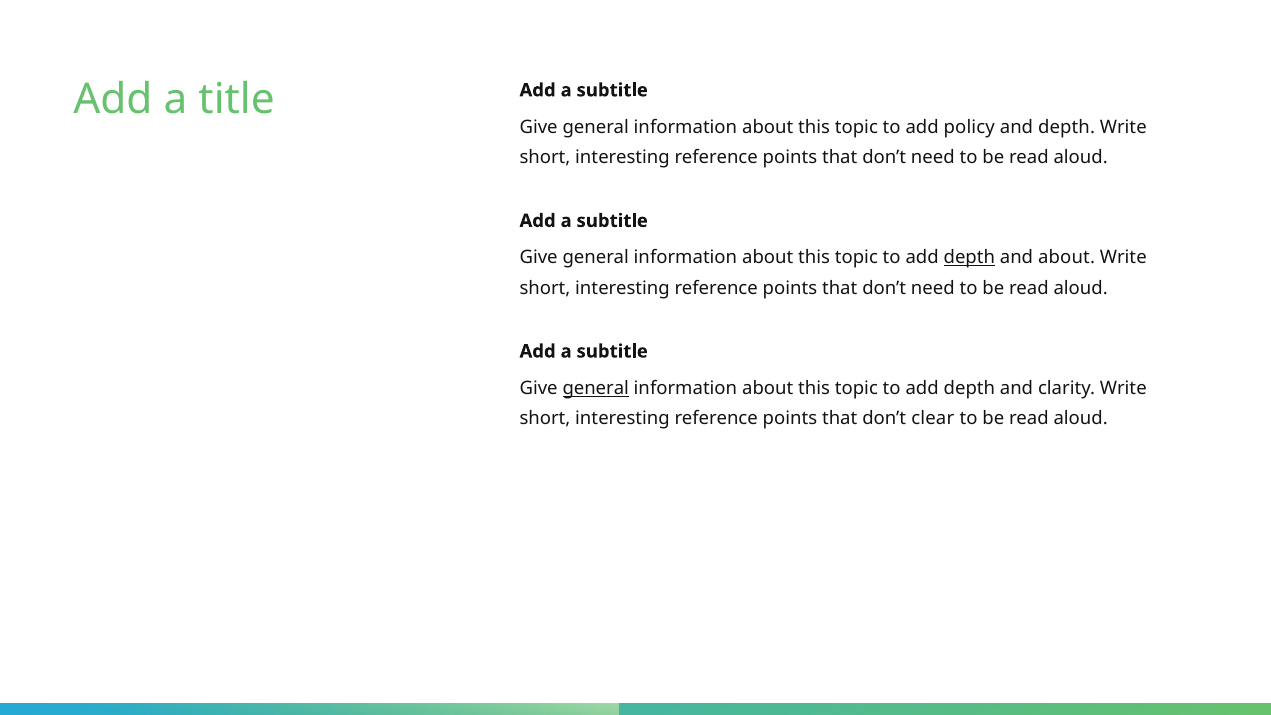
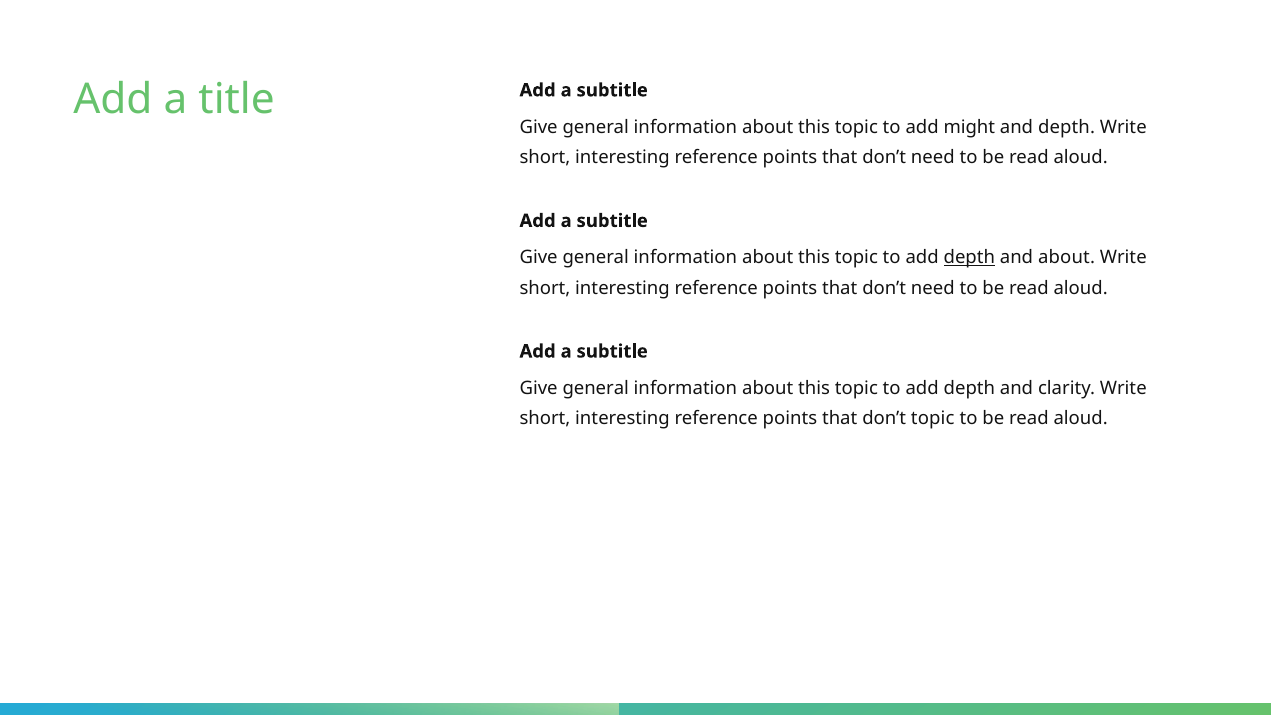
policy: policy -> might (969, 127)
general underline: present -> none (596, 388)
don’t clear: clear -> topic (933, 419)
